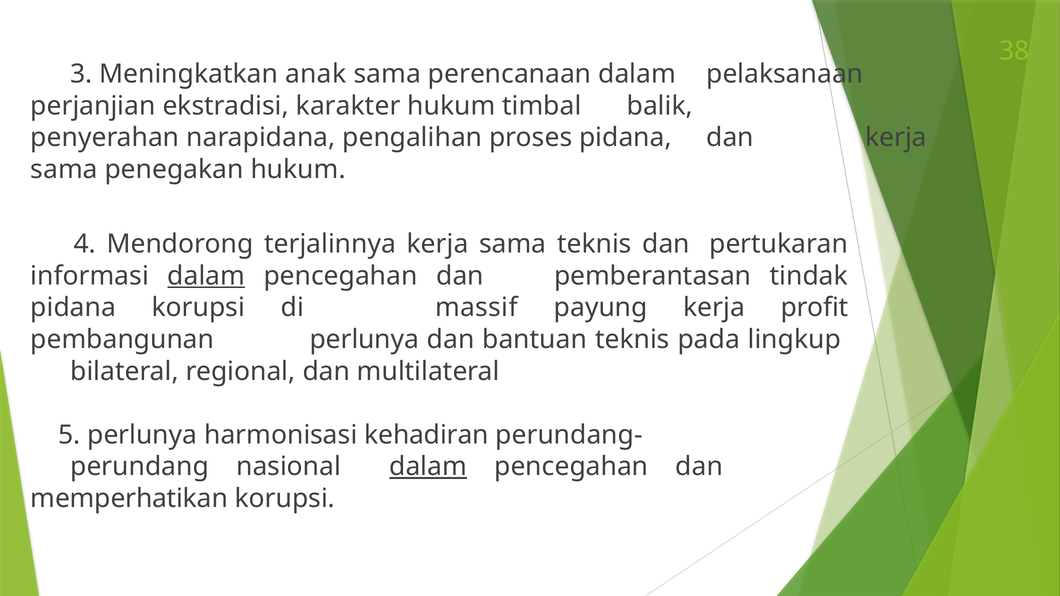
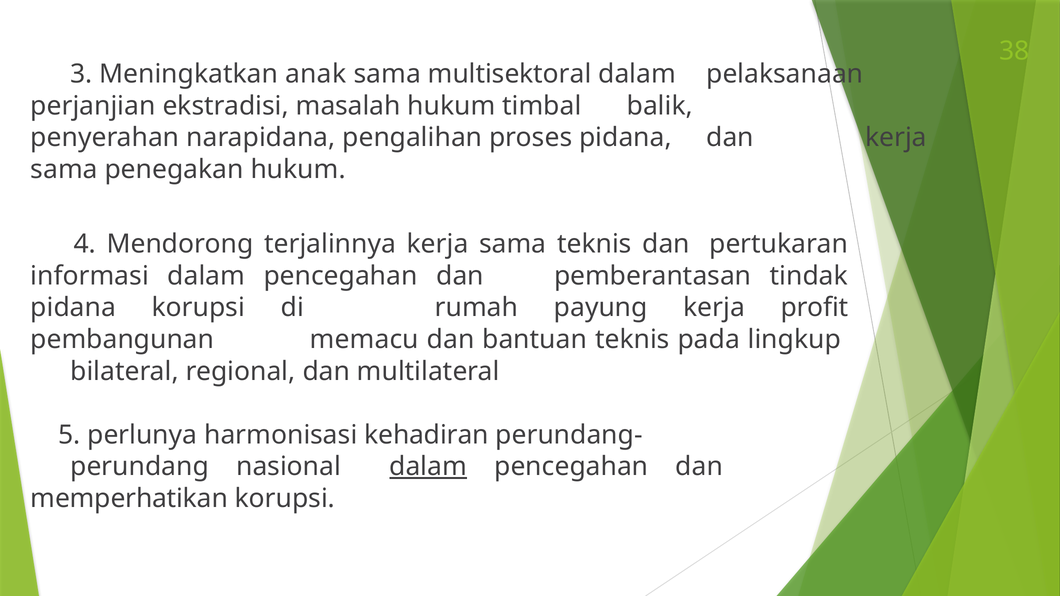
perencanaan: perencanaan -> multisektoral (510, 74)
karakter: karakter -> masalah (348, 106)
dalam underline: present -> none (206, 276)
massif: massif -> rumah (477, 308)
pembangunan perlunya: perlunya -> memacu (364, 340)
